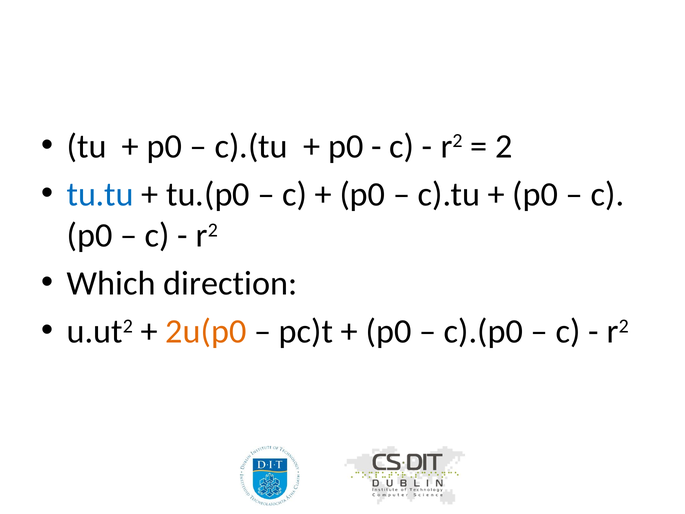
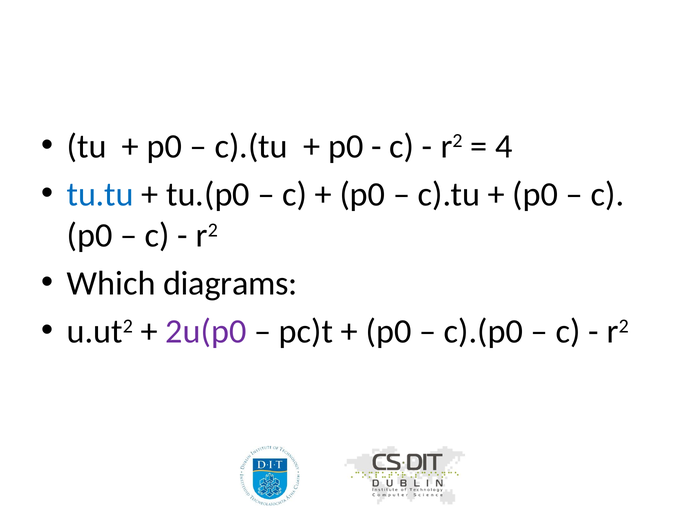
2: 2 -> 4 (504, 146)
direction: direction -> diagrams (230, 283)
2u(p0 colour: orange -> purple (206, 331)
